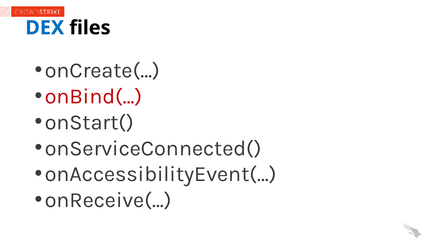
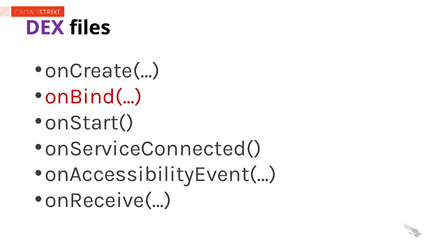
DEX colour: blue -> purple (45, 28)
